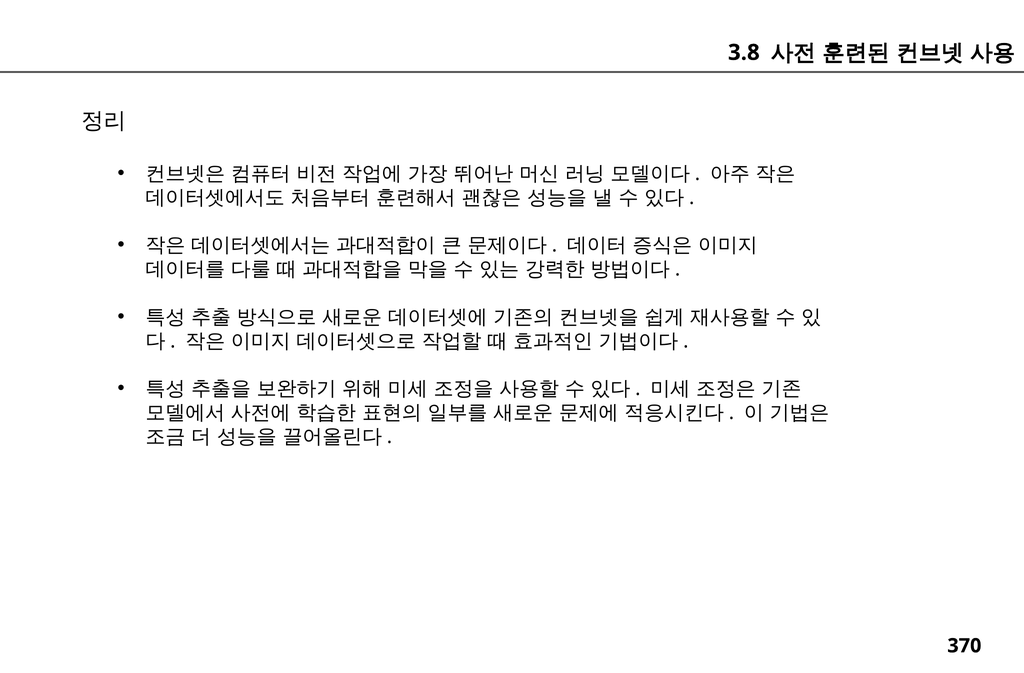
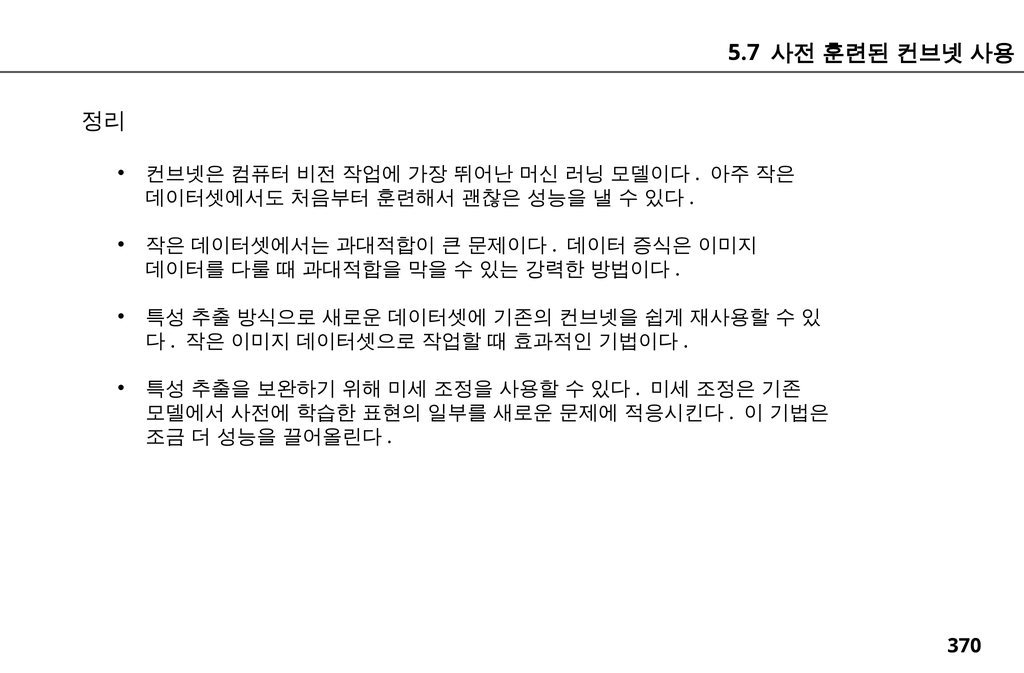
3.8: 3.8 -> 5.7 (744, 52)
